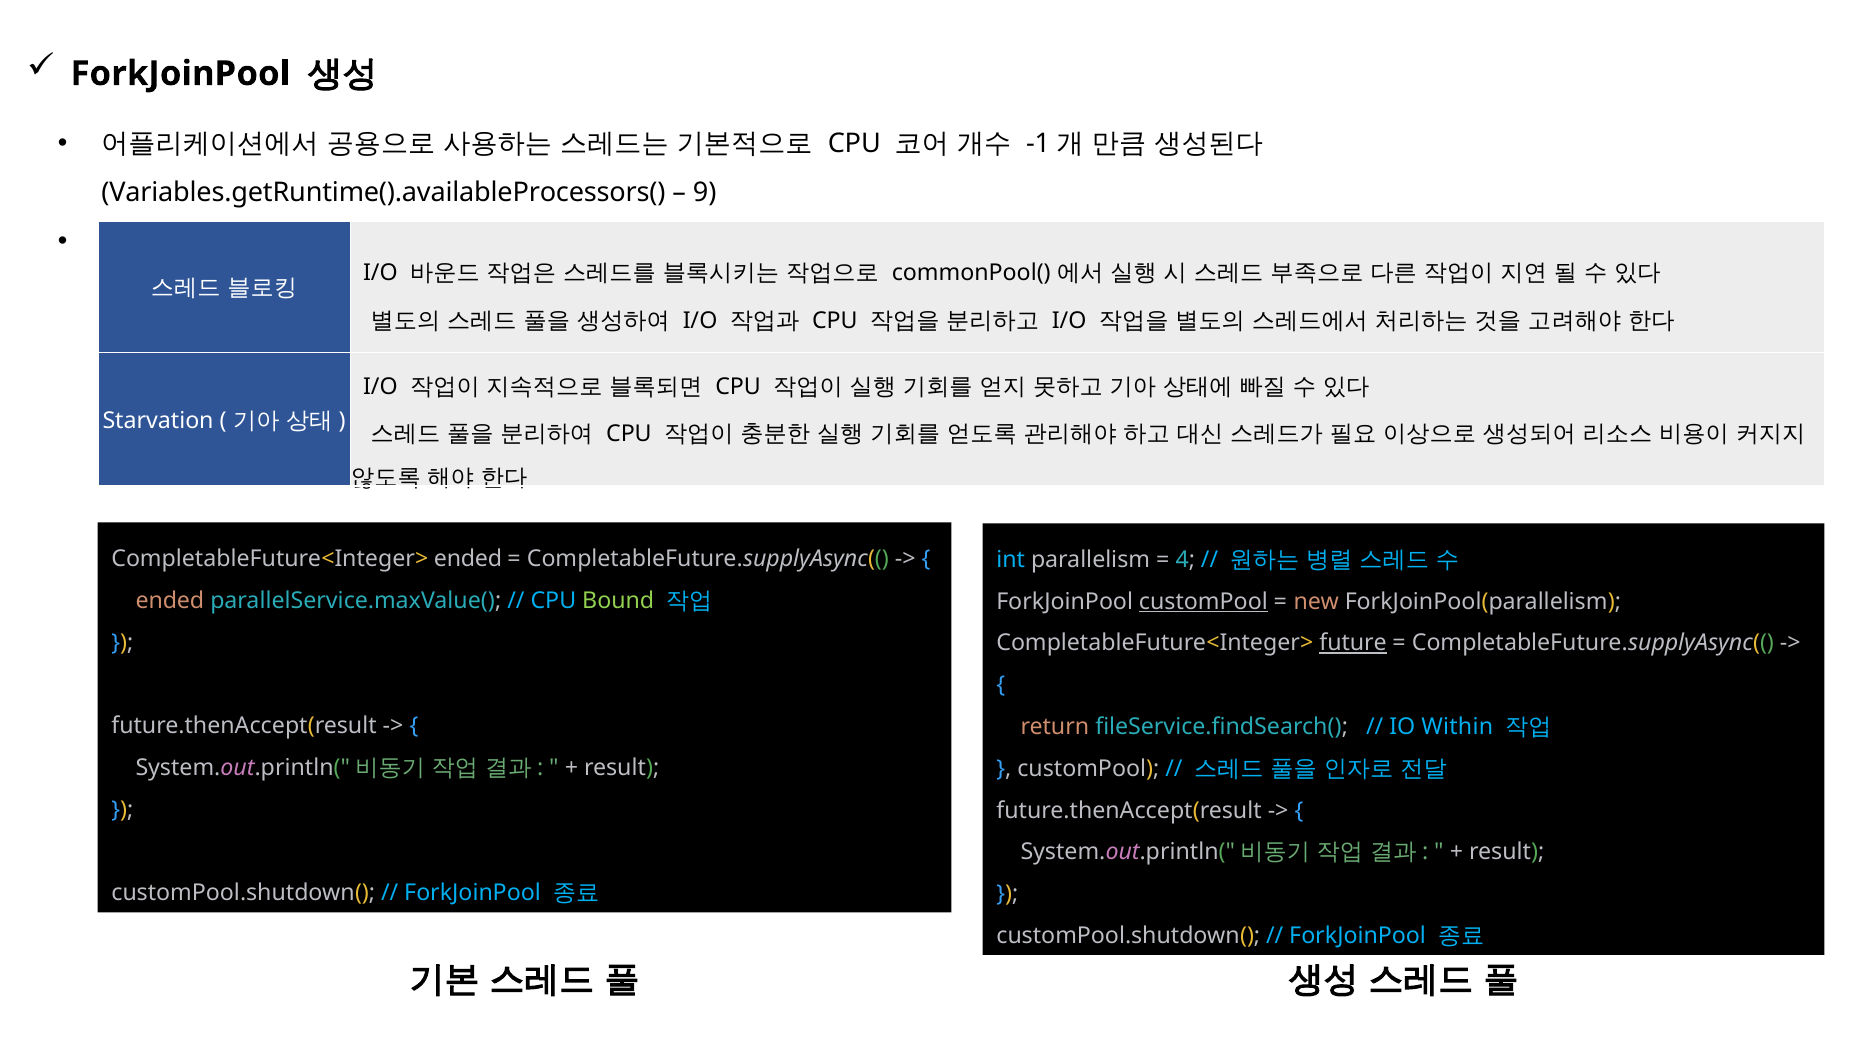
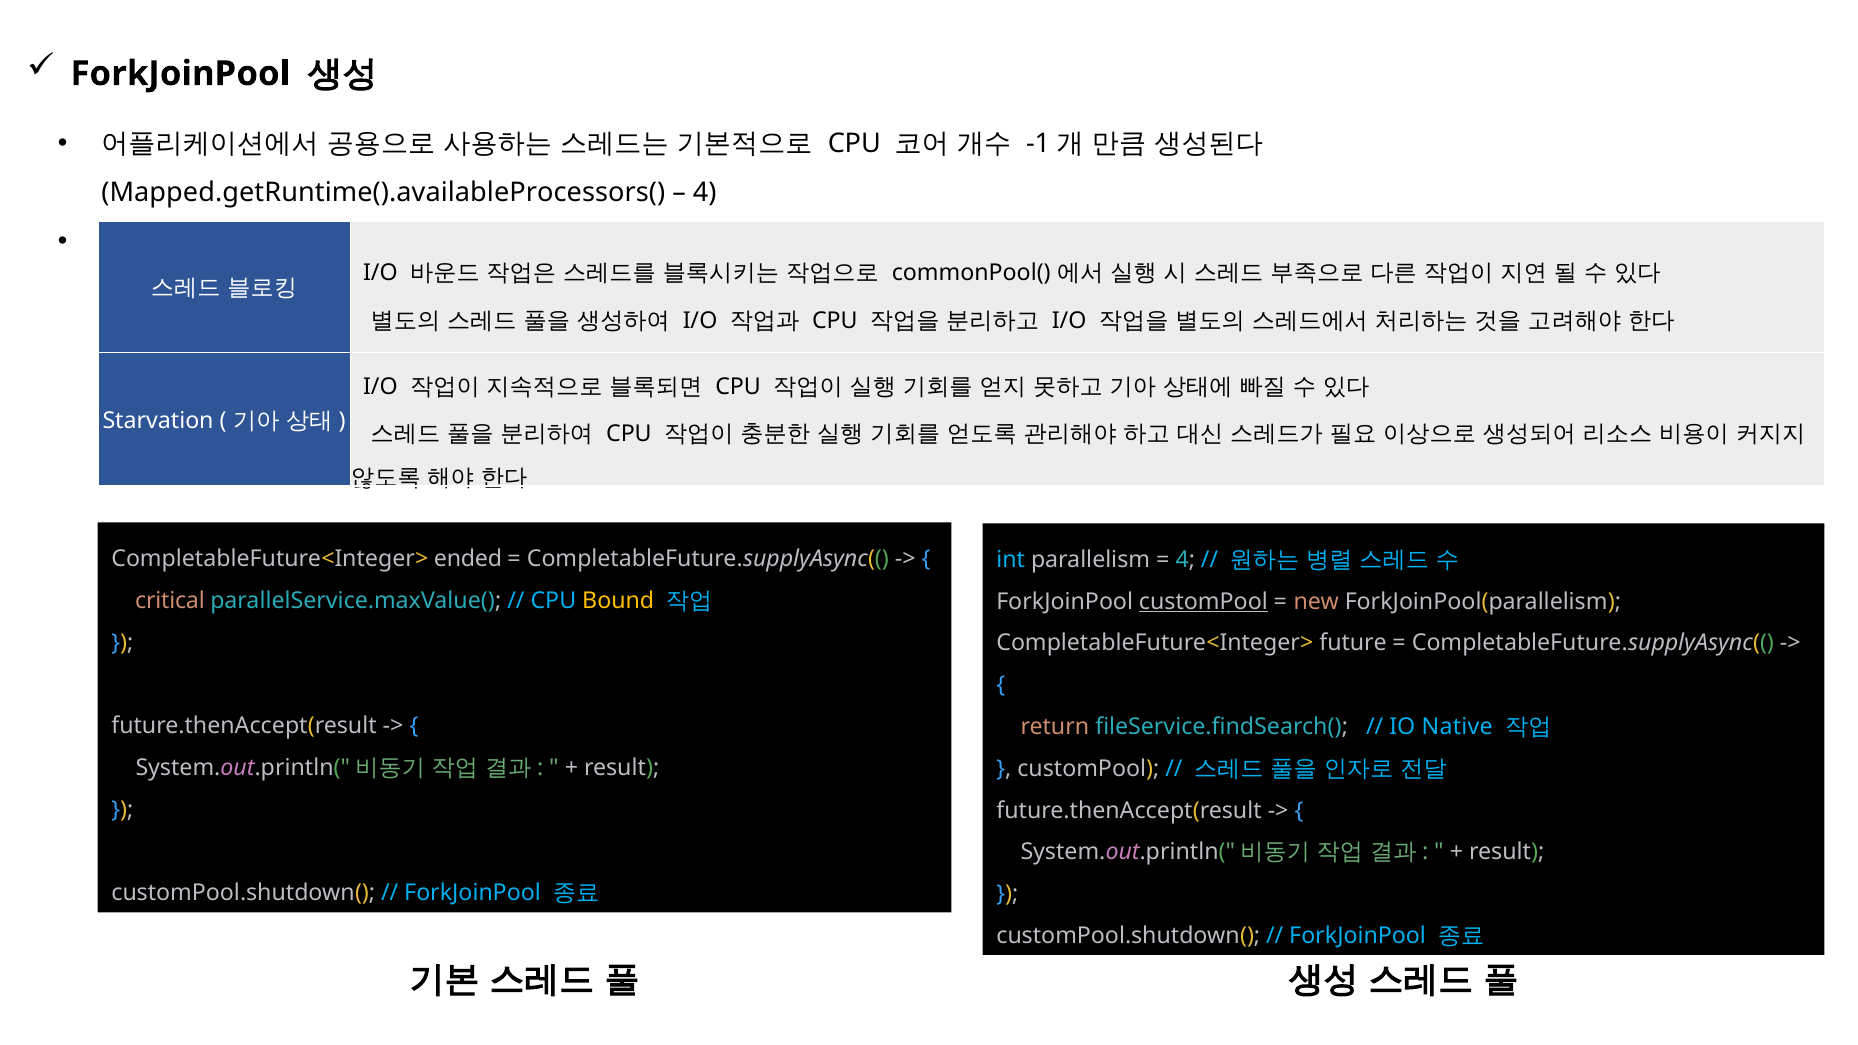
Variables.getRuntime().availableProcessors(: Variables.getRuntime().availableProcessors( -> Mapped.getRuntime().availableProcessors( (383, 193)
9: 9 -> 4 (705, 193)
ended: ended -> critical (170, 601)
Bound colour: light green -> yellow (618, 601)
future underline: present -> none (1353, 643)
Within: Within -> Native (1457, 727)
